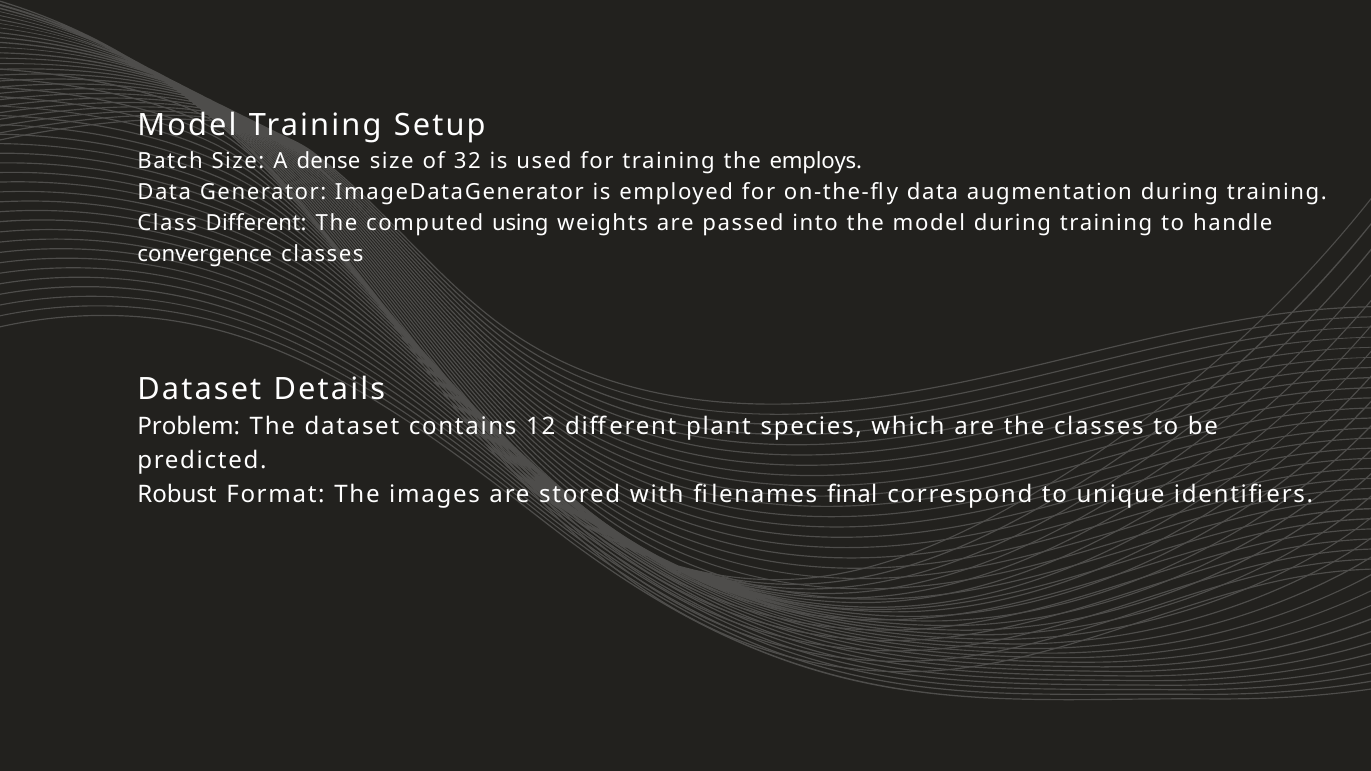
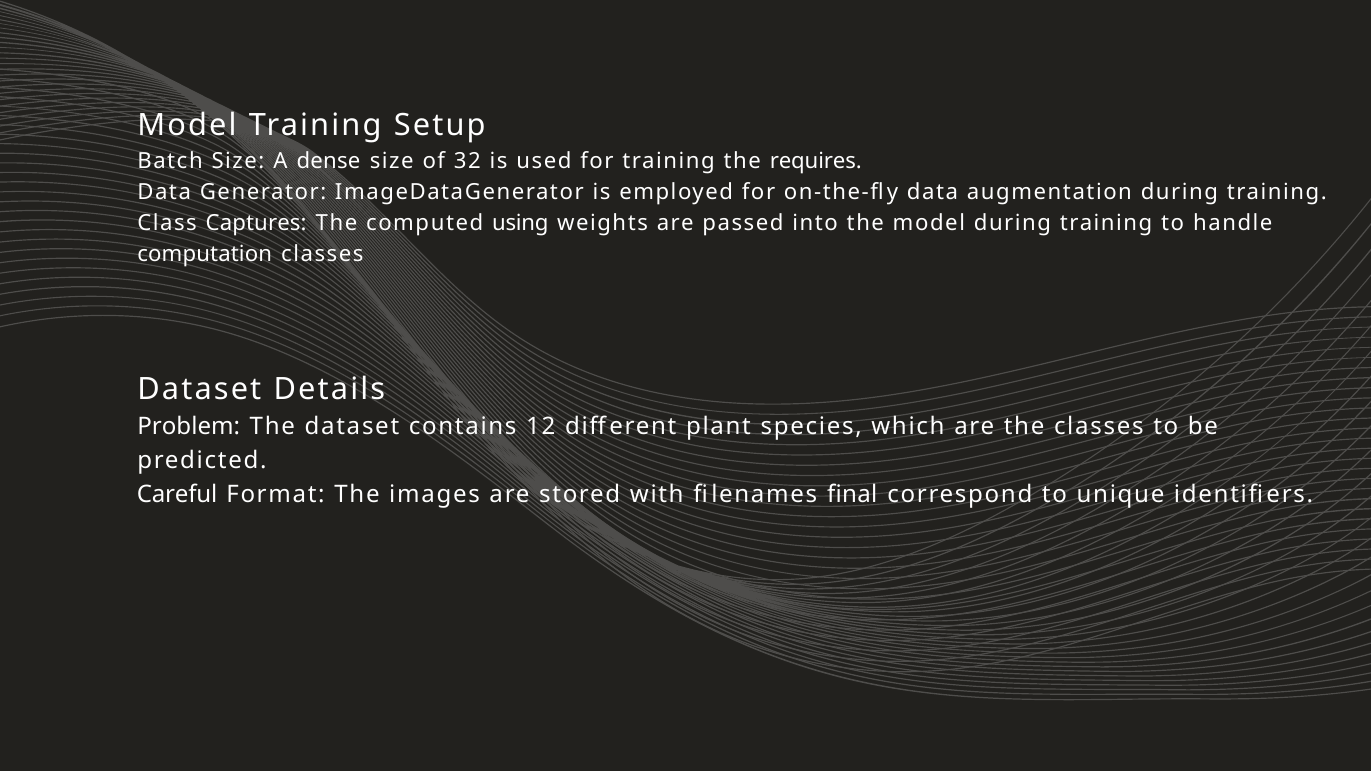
employs: employs -> requires (816, 161)
Class Different: Different -> Captures (256, 223)
convergence: convergence -> computation (205, 254)
Robust: Robust -> Careful (177, 494)
